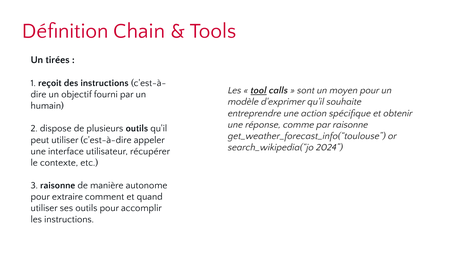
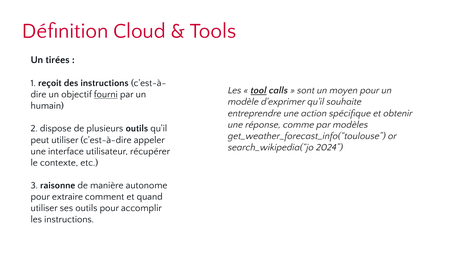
Chain: Chain -> Cloud (139, 31)
fourni underline: none -> present (106, 94)
par raisonne: raisonne -> modèles (350, 125)
